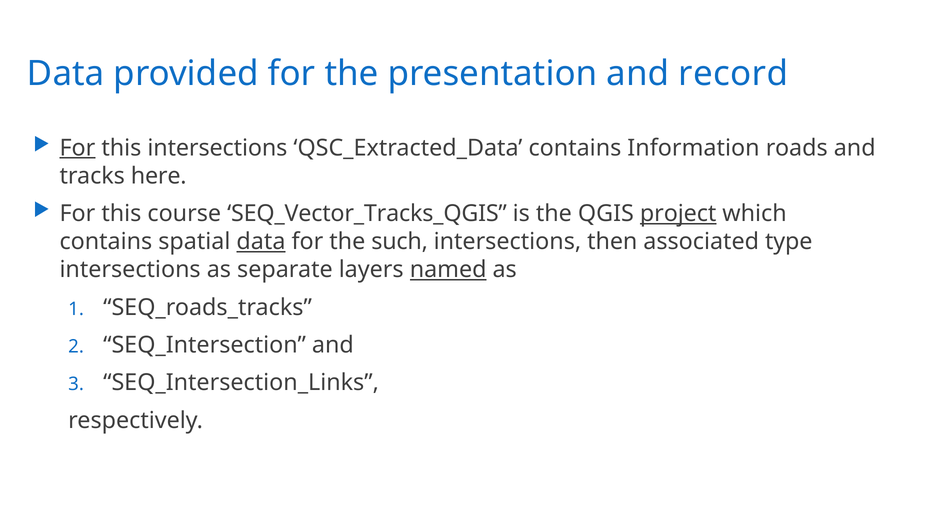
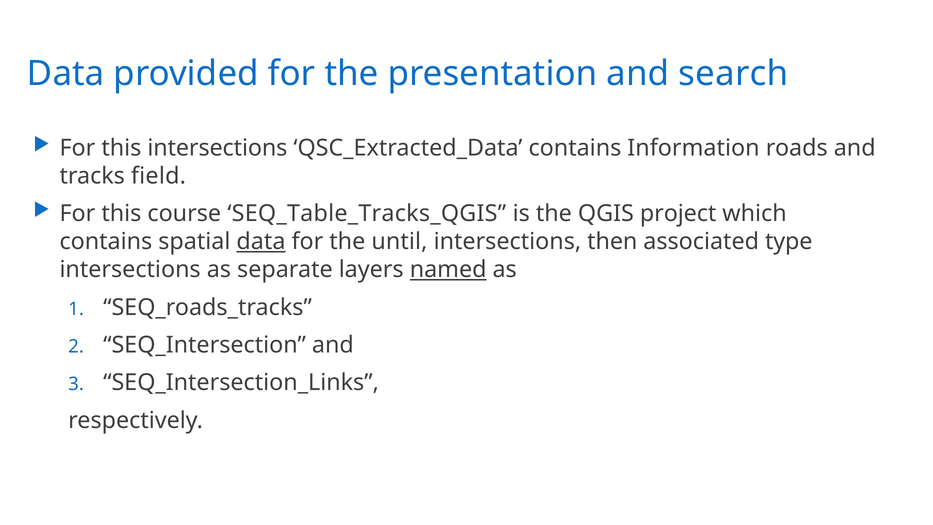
record: record -> search (733, 74)
For underline: present -> none (77, 148)
here: here -> field (158, 176)
SEQ_Vector_Tracks_QGIS: SEQ_Vector_Tracks_QGIS -> SEQ_Table_Tracks_QGIS (367, 214)
project underline: present -> none (678, 214)
such: such -> until (399, 242)
